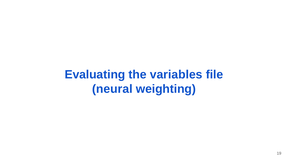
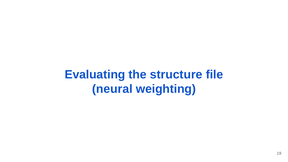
variables: variables -> structure (176, 75)
